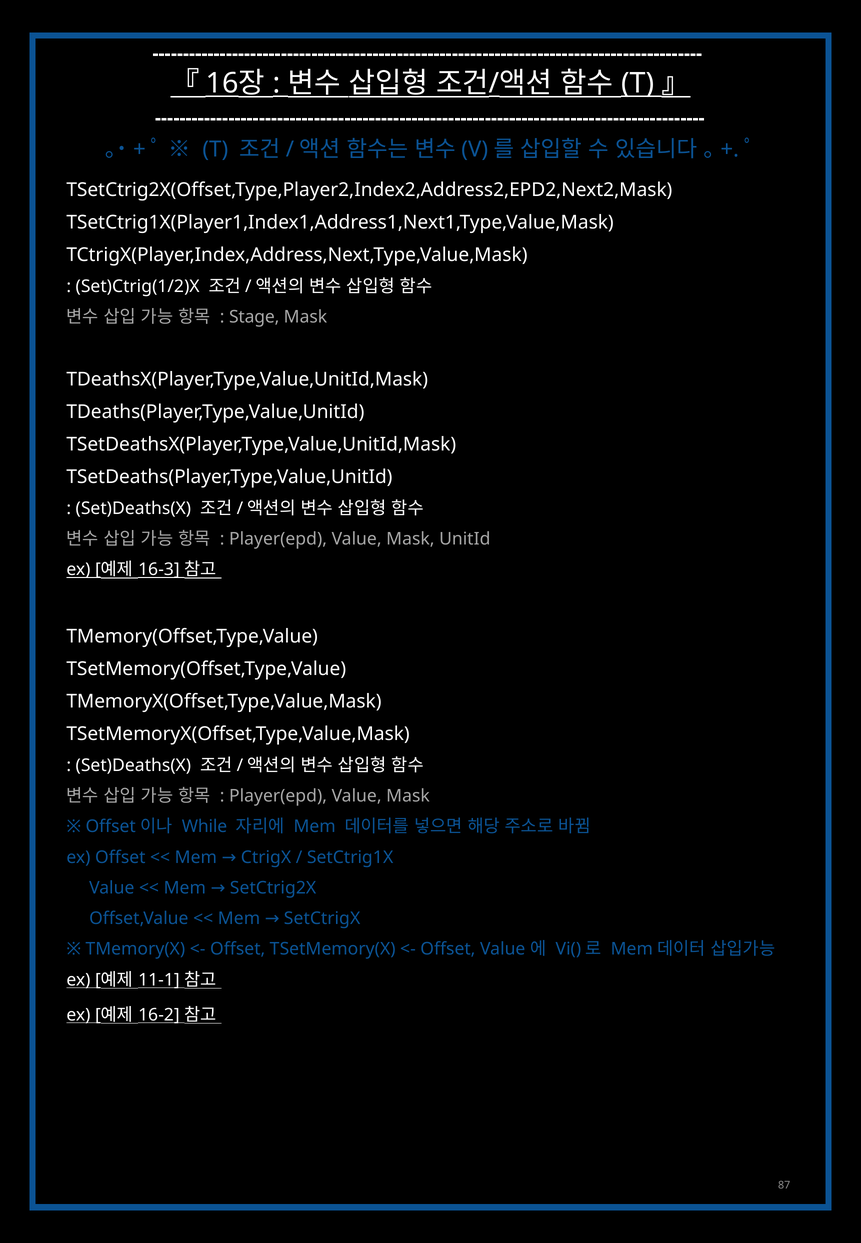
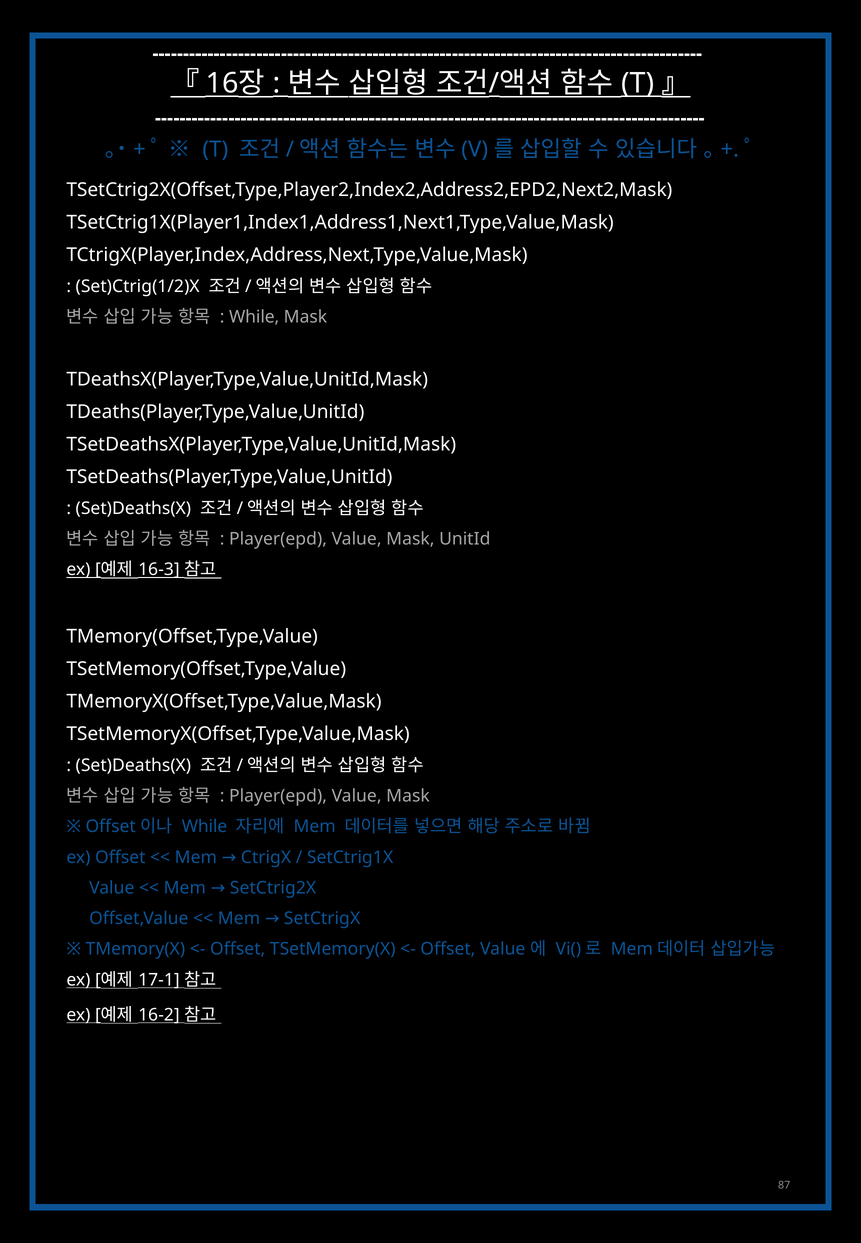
Stage: Stage -> While (254, 317)
11-1: 11-1 -> 17-1 (159, 980)
